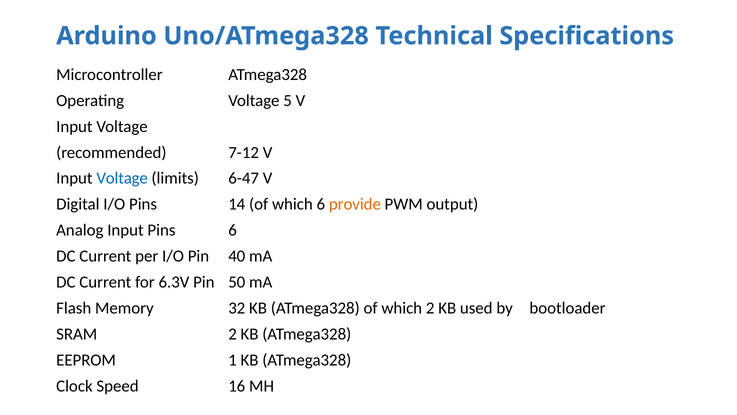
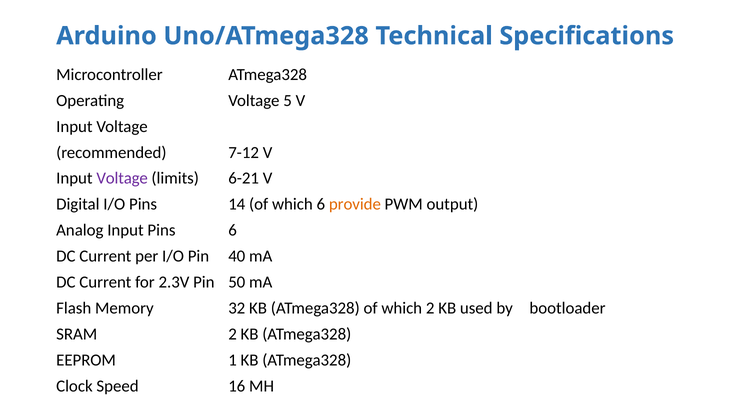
Voltage colour: blue -> purple (122, 178)
6-47: 6-47 -> 6-21 (244, 178)
6.3V: 6.3V -> 2.3V (174, 282)
